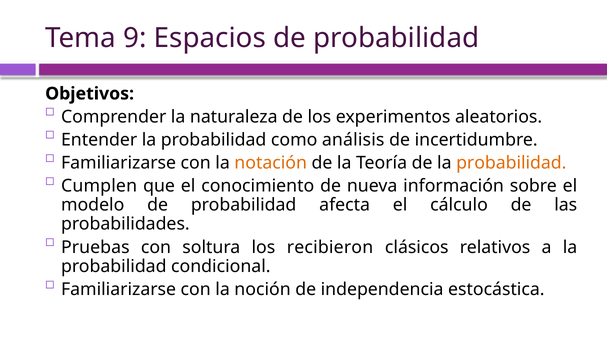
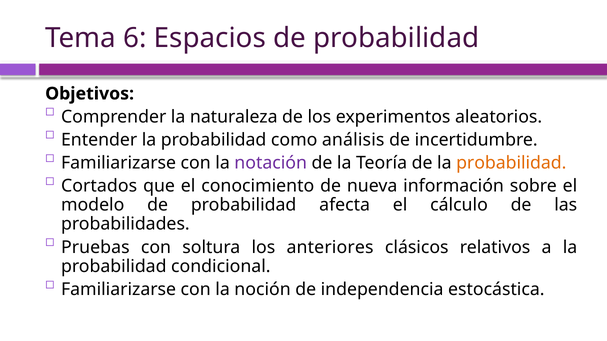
9: 9 -> 6 (135, 38)
notación colour: orange -> purple (271, 163)
Cumplen: Cumplen -> Cortados (99, 186)
recibieron: recibieron -> anteriores (330, 248)
